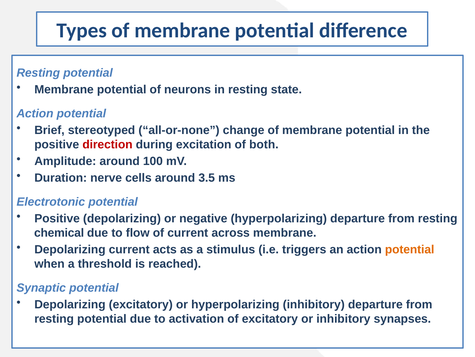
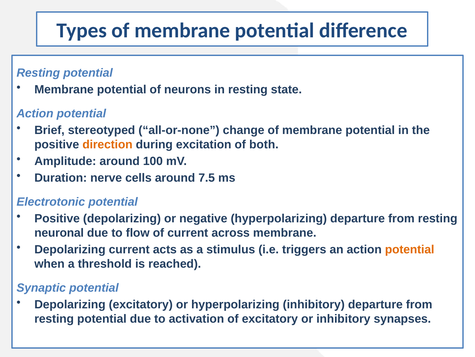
direction colour: red -> orange (107, 144)
3.5: 3.5 -> 7.5 (207, 177)
chemical: chemical -> neuronal (59, 232)
